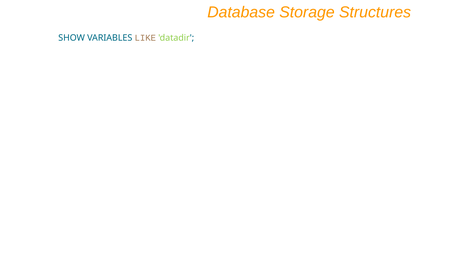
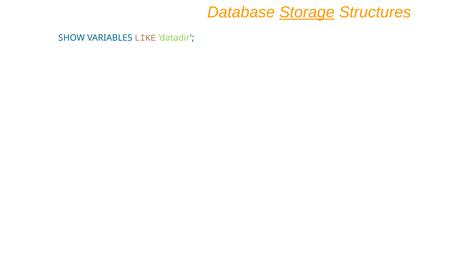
Storage underline: none -> present (307, 12)
